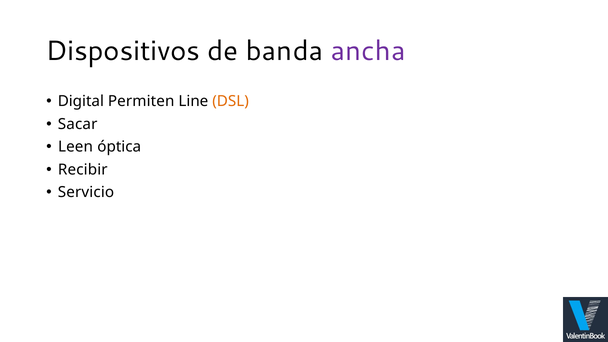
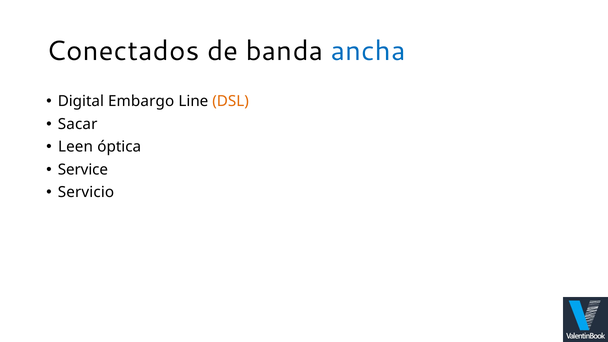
Dispositivos: Dispositivos -> Conectados (123, 51)
ancha colour: purple -> blue (368, 51)
Permiten: Permiten -> Embargo (141, 101)
Recibir: Recibir -> Service (83, 170)
